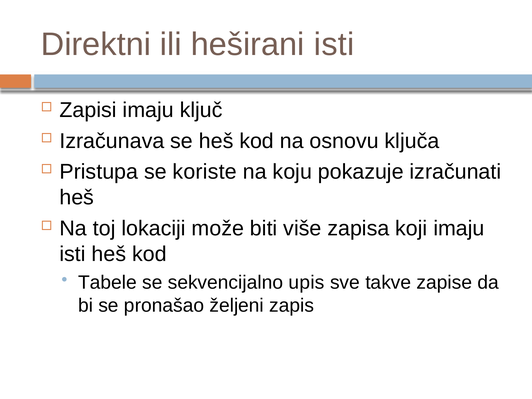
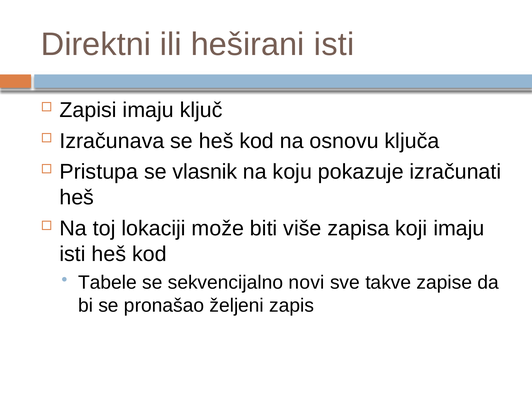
koriste: koriste -> vlasnik (205, 172)
upis: upis -> novi (307, 282)
